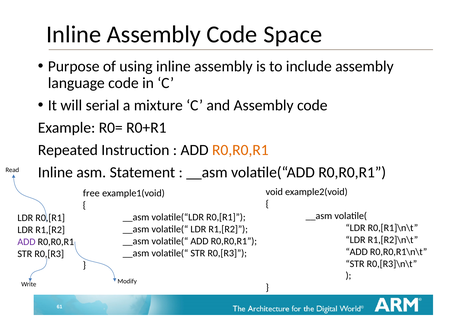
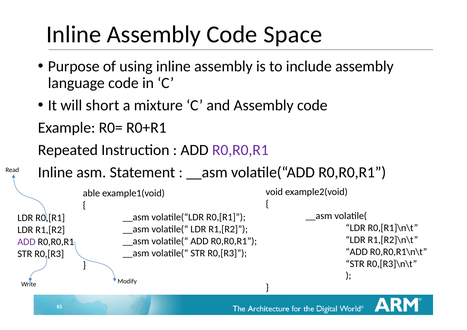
serial: serial -> short (102, 105)
R0,R0,R1 colour: orange -> purple (240, 150)
free: free -> able (91, 193)
